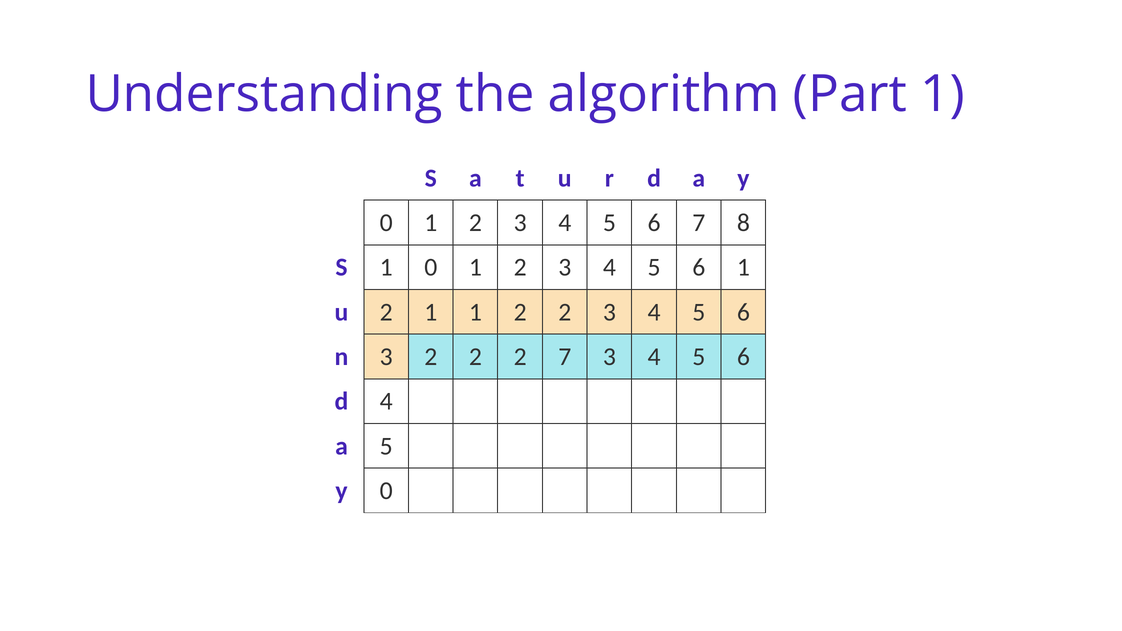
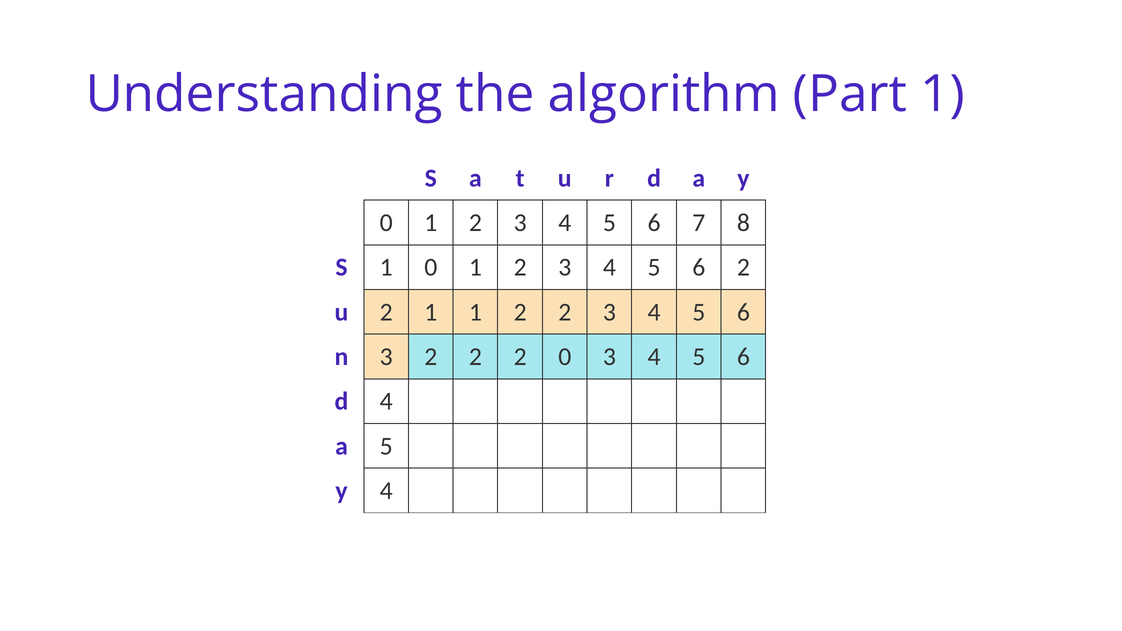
6 1: 1 -> 2 (743, 268)
2 7: 7 -> 0 (565, 357)
0: 0 -> 4 (386, 491)
